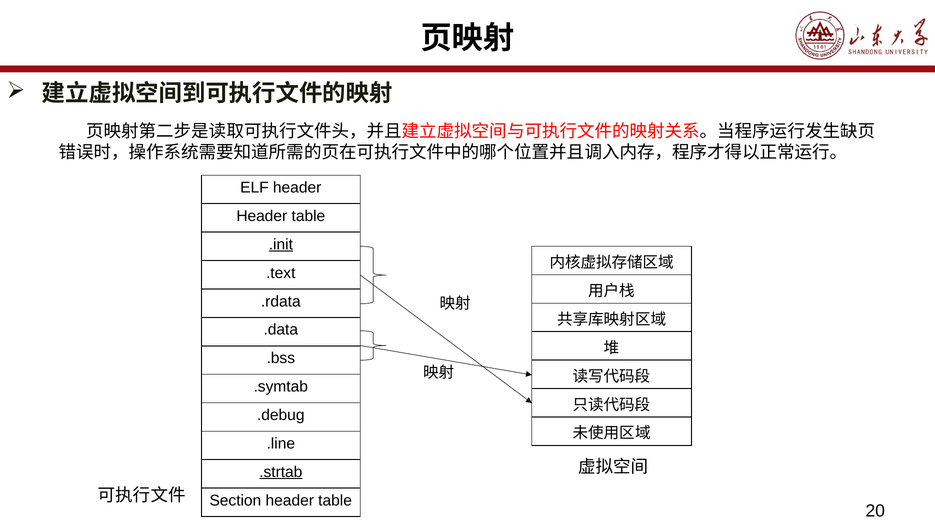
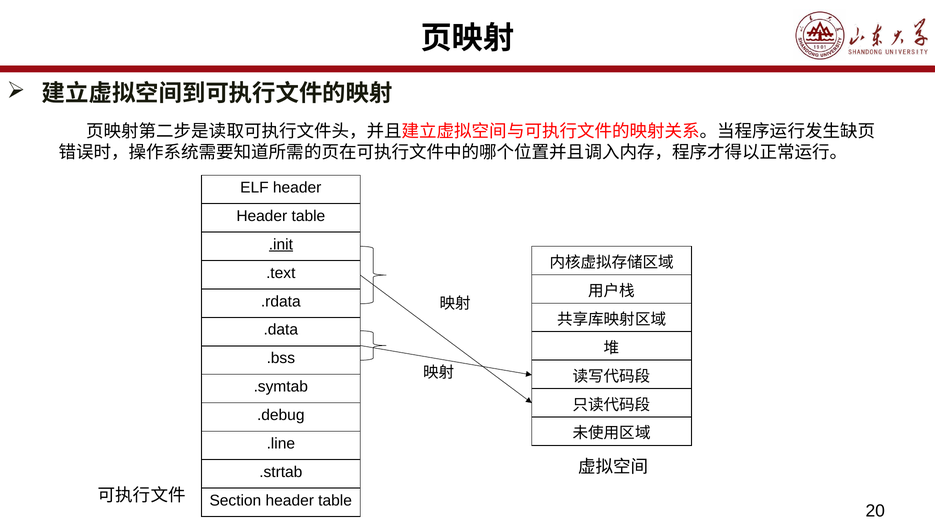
.strtab underline: present -> none (281, 472)
